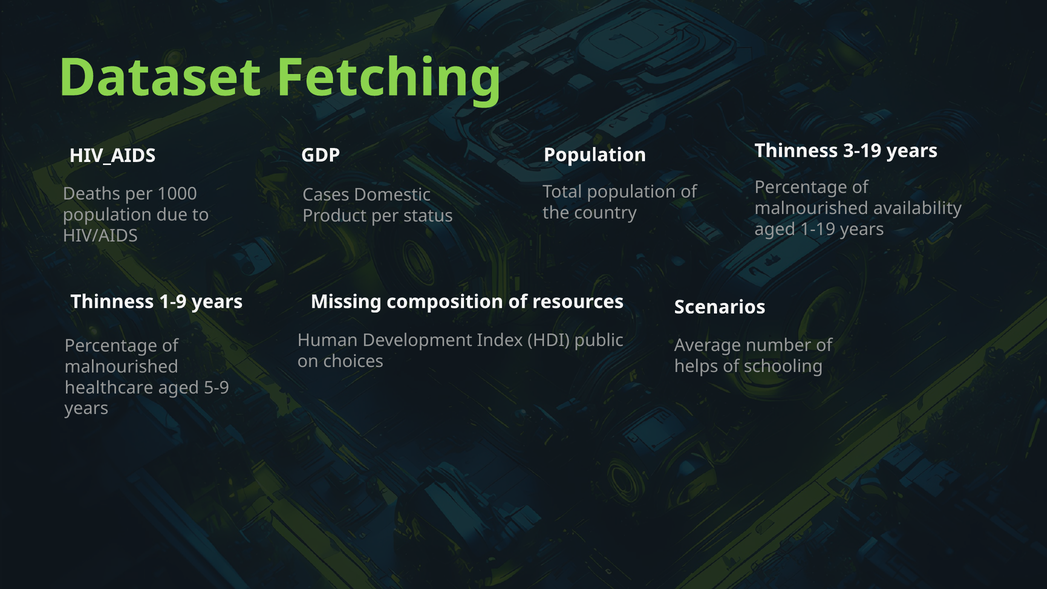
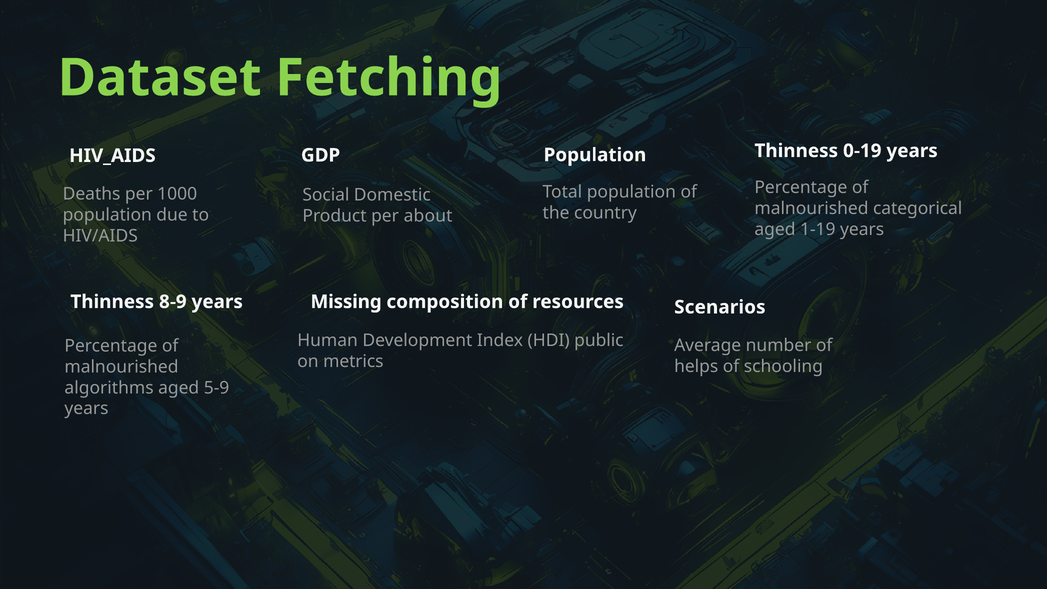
3-19: 3-19 -> 0-19 (862, 151)
Cases: Cases -> Social (326, 195)
availability: availability -> categorical (918, 208)
status: status -> about (428, 216)
1-9: 1-9 -> 8-9 (173, 302)
choices: choices -> metrics (353, 361)
healthcare: healthcare -> algorithms (109, 388)
